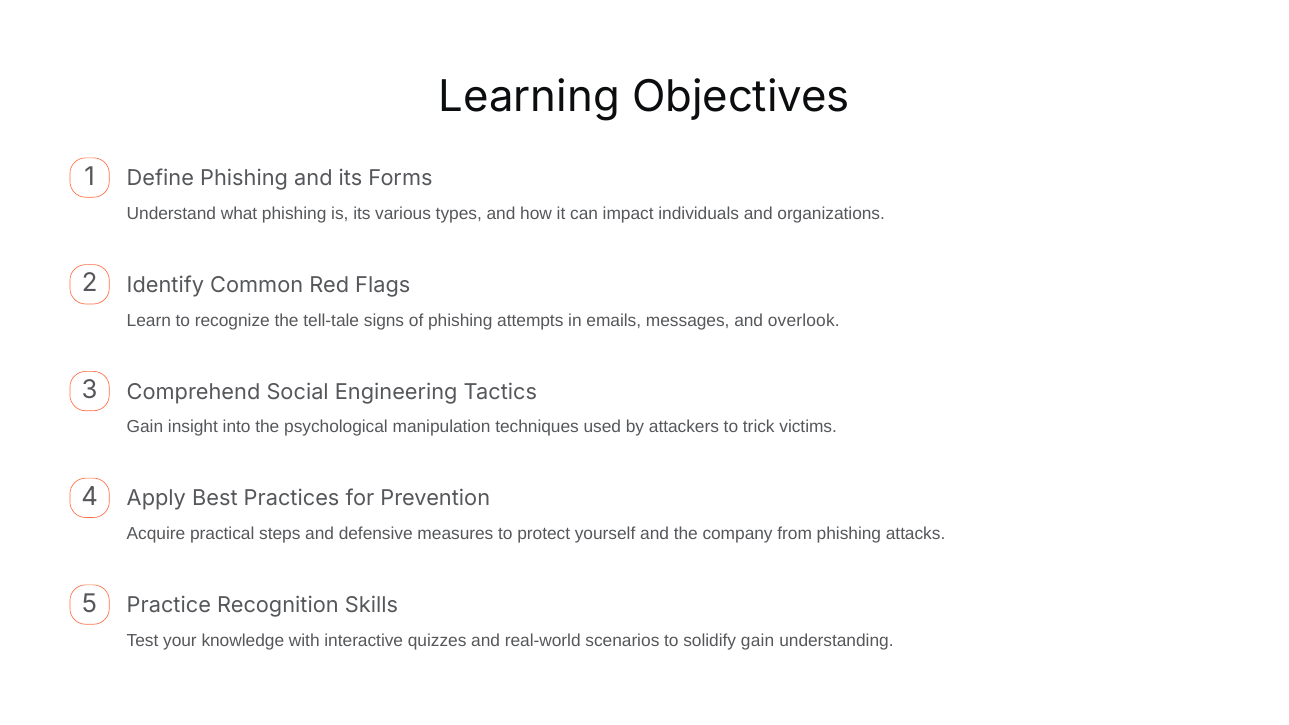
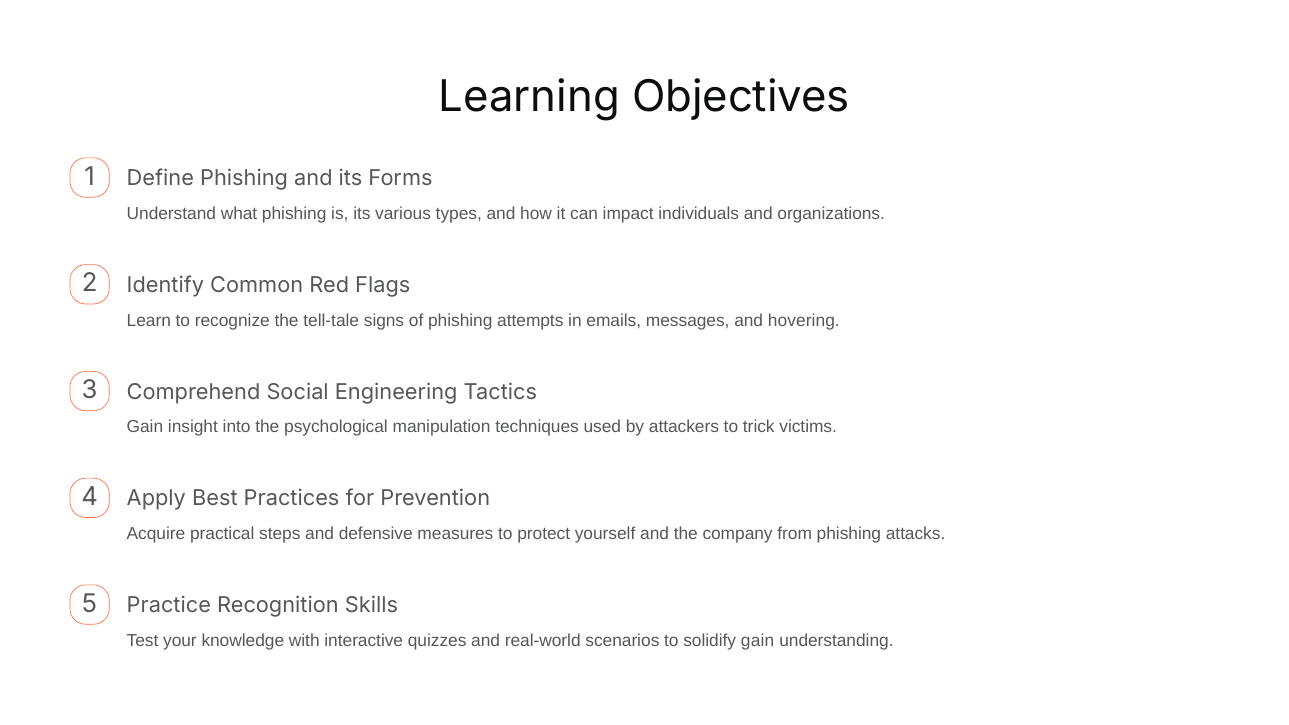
overlook: overlook -> hovering (804, 321)
